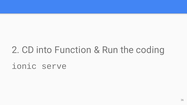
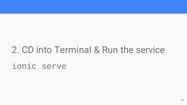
Function: Function -> Terminal (73, 50)
coding: coding -> service (150, 50)
